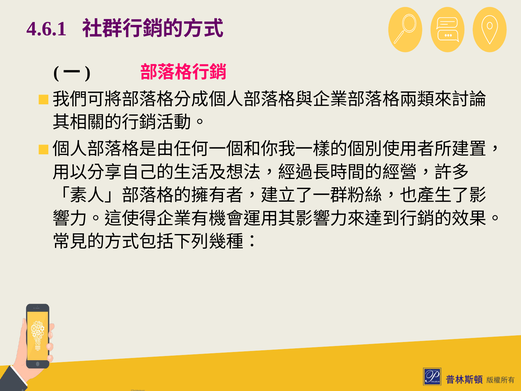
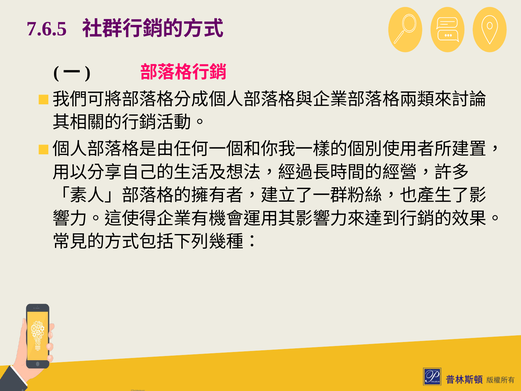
4.6.1: 4.6.1 -> 7.6.5 (47, 29)
